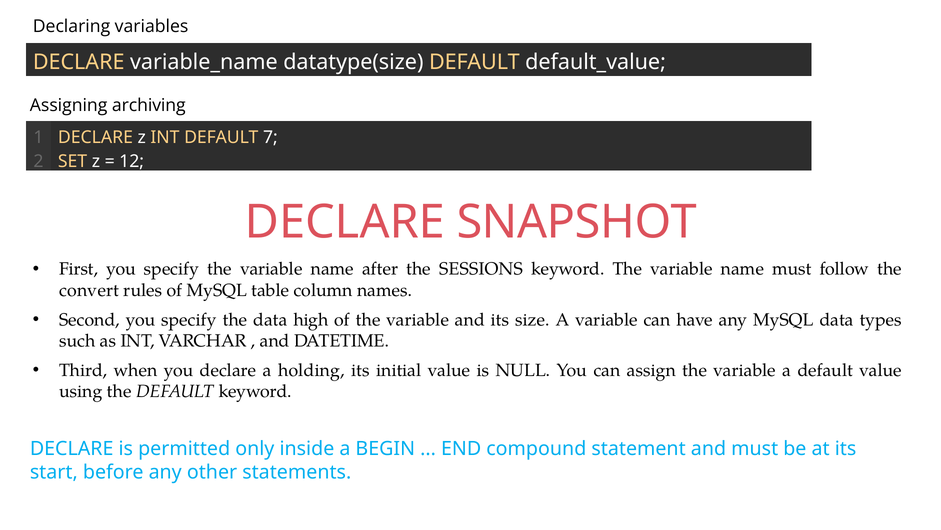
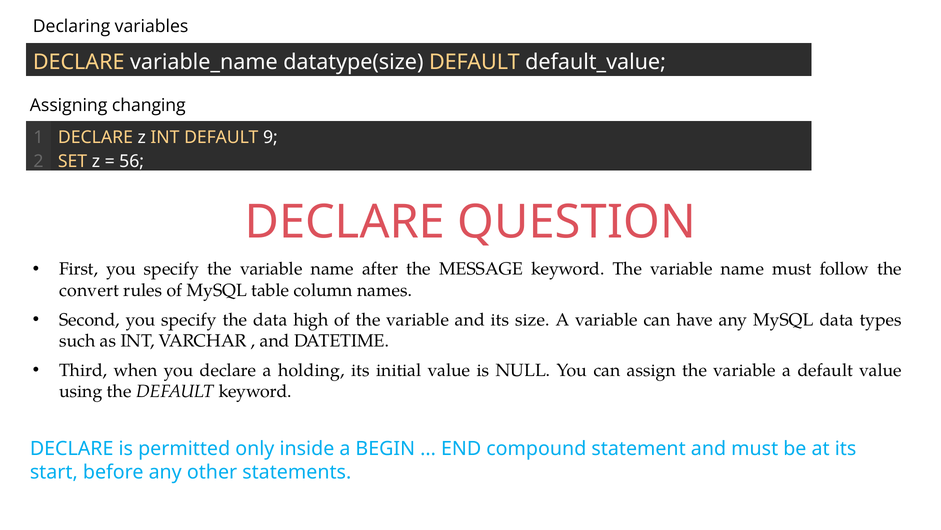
archiving: archiving -> changing (149, 105)
7: 7 -> 9 (270, 137)
12: 12 -> 56 (132, 161)
SNAPSHOT: SNAPSHOT -> QUESTION (576, 222)
SESSIONS: SESSIONS -> MESSAGE (481, 269)
